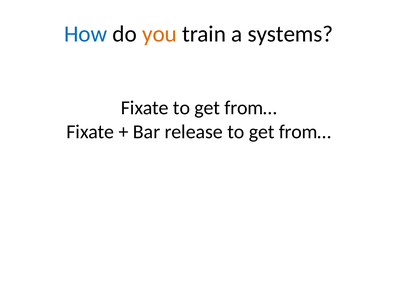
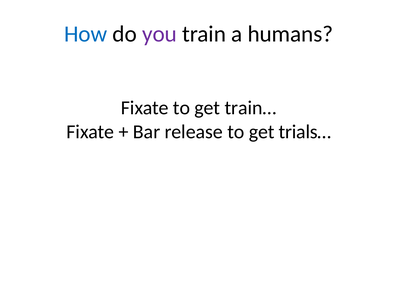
you colour: orange -> purple (160, 34)
systems: systems -> humans (290, 34)
Fixate to get from…: from… -> train… (250, 108)
release to get from…: from… -> trials… (305, 132)
